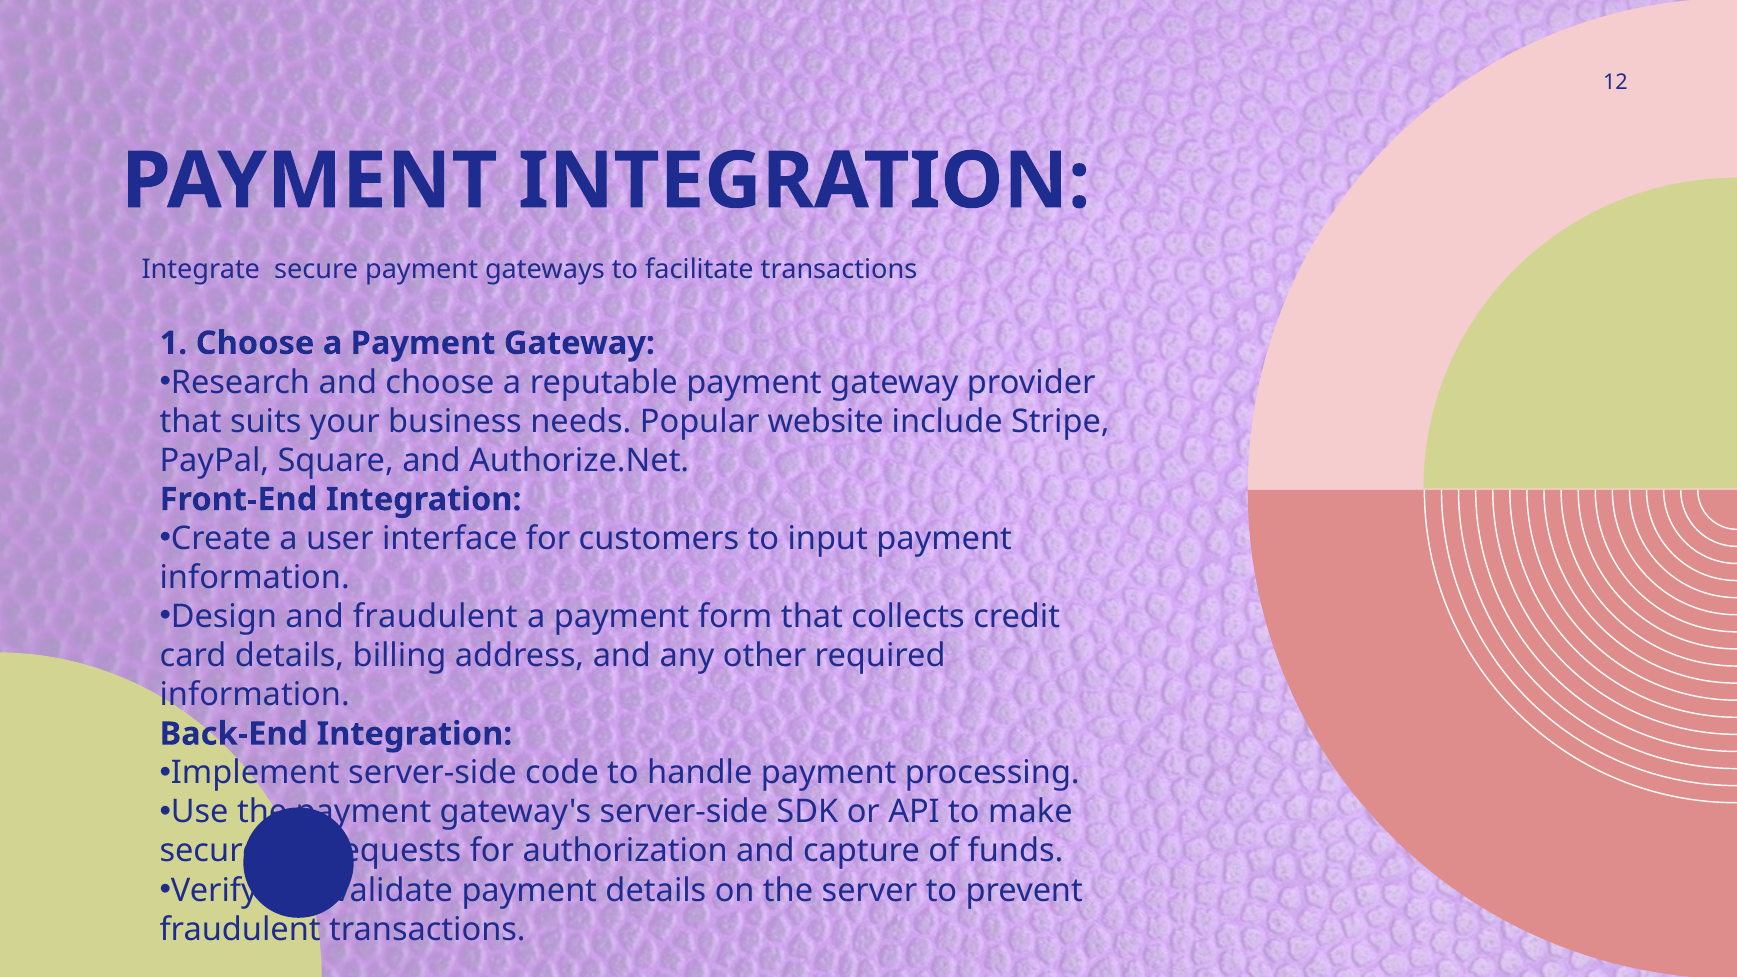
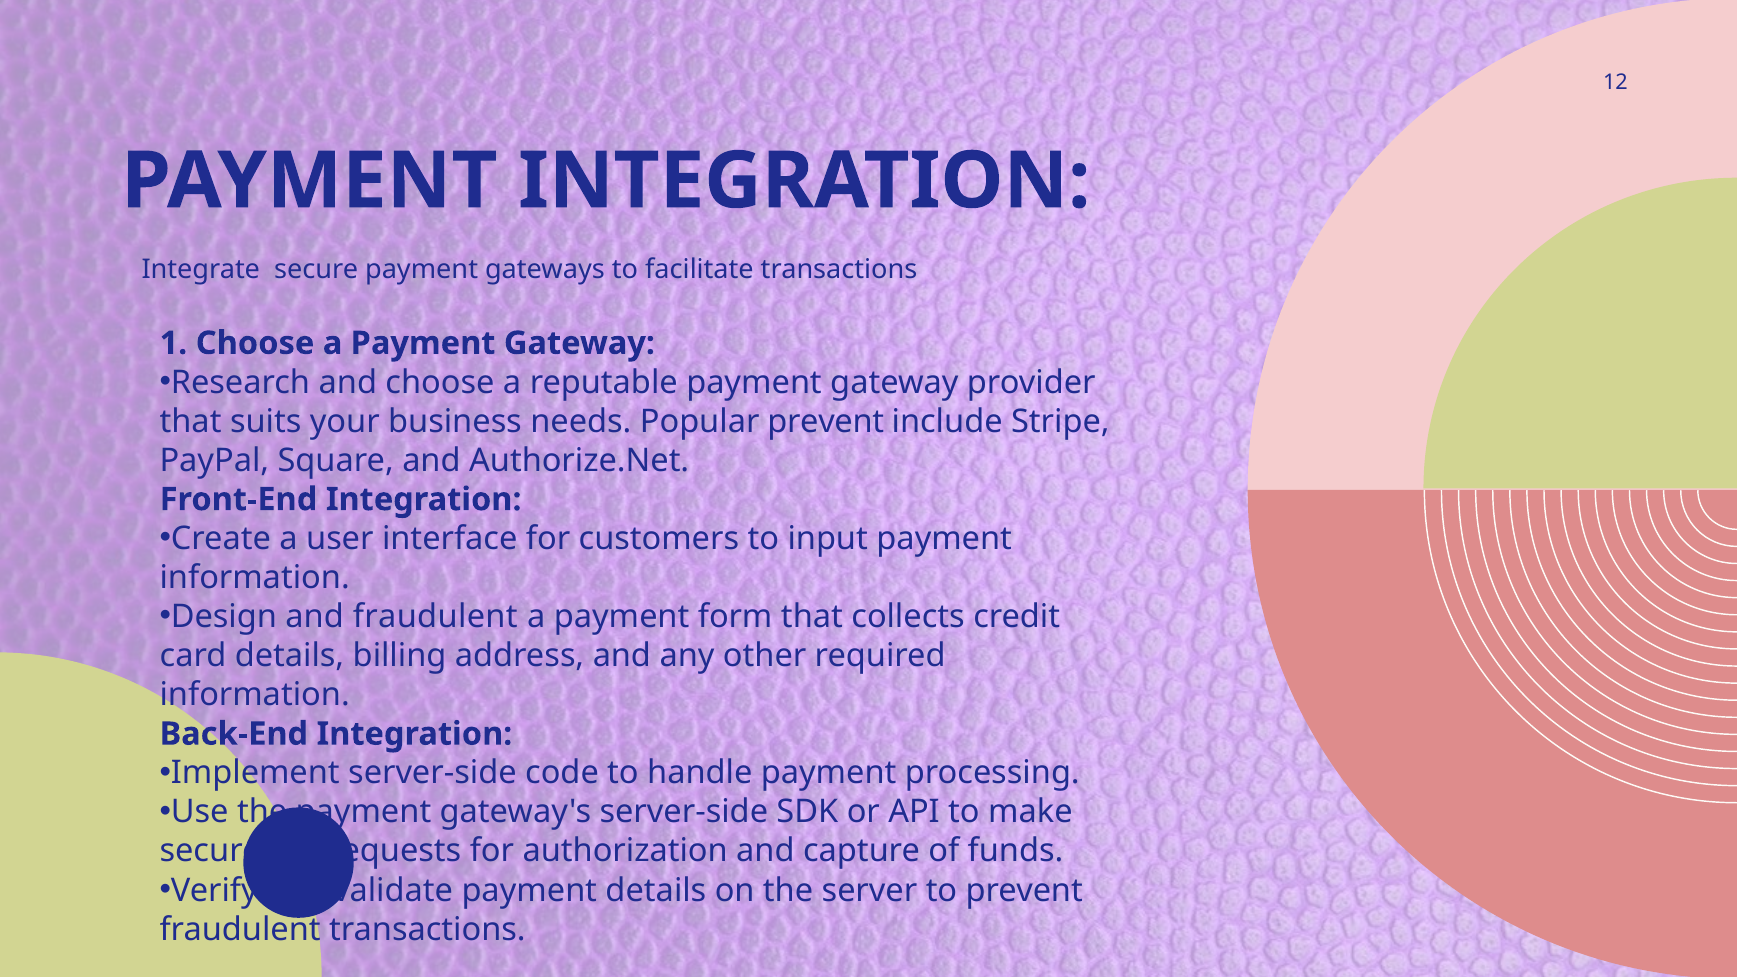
Popular website: website -> prevent (826, 421)
